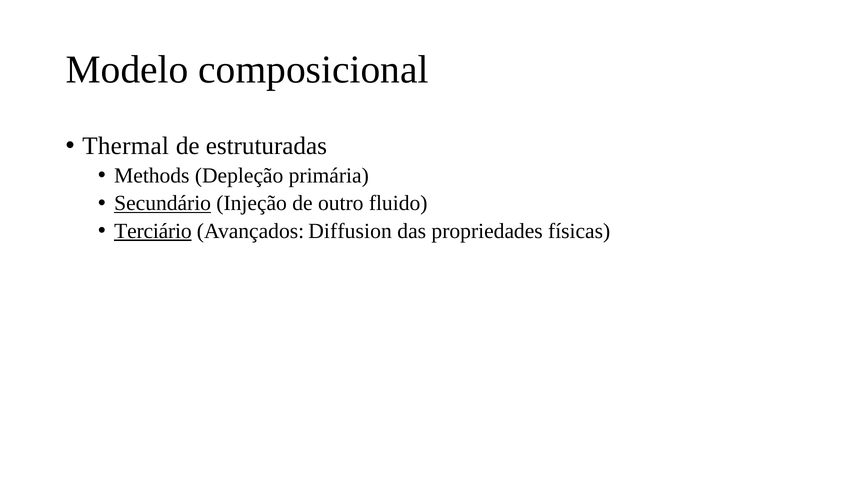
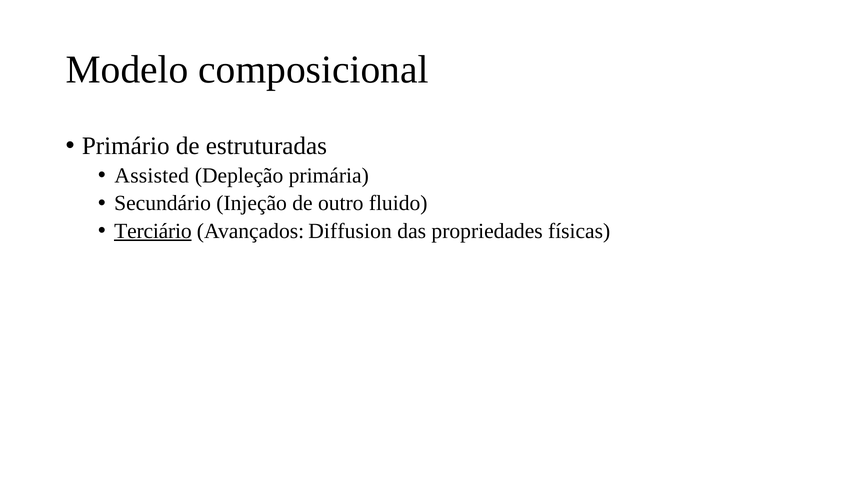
Thermal: Thermal -> Primário (126, 146)
Methods: Methods -> Assisted (152, 175)
Secundário underline: present -> none (163, 203)
